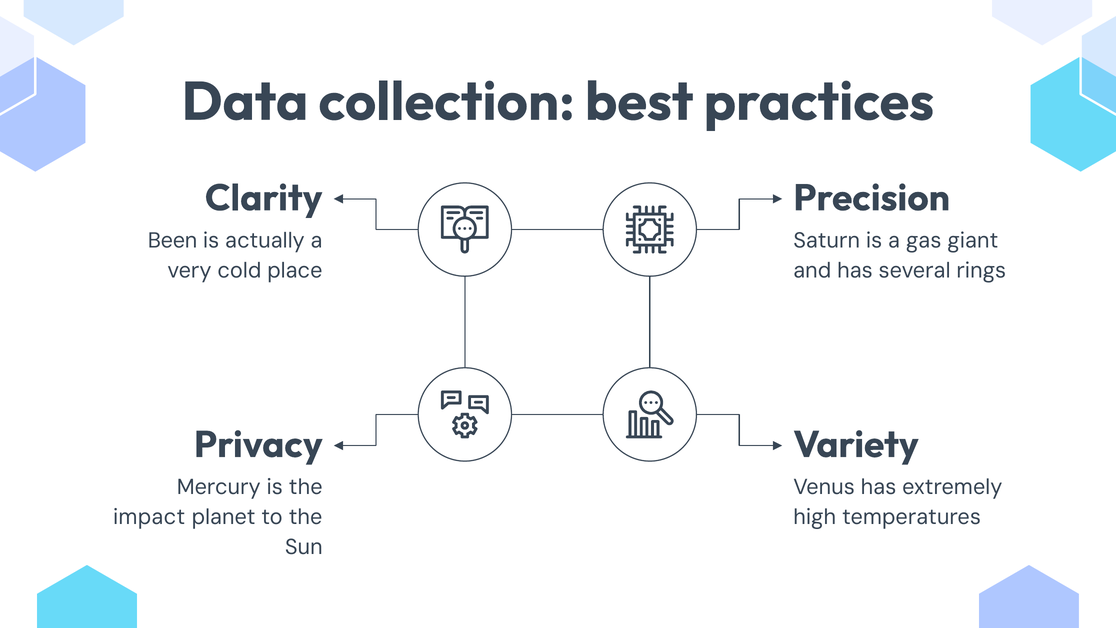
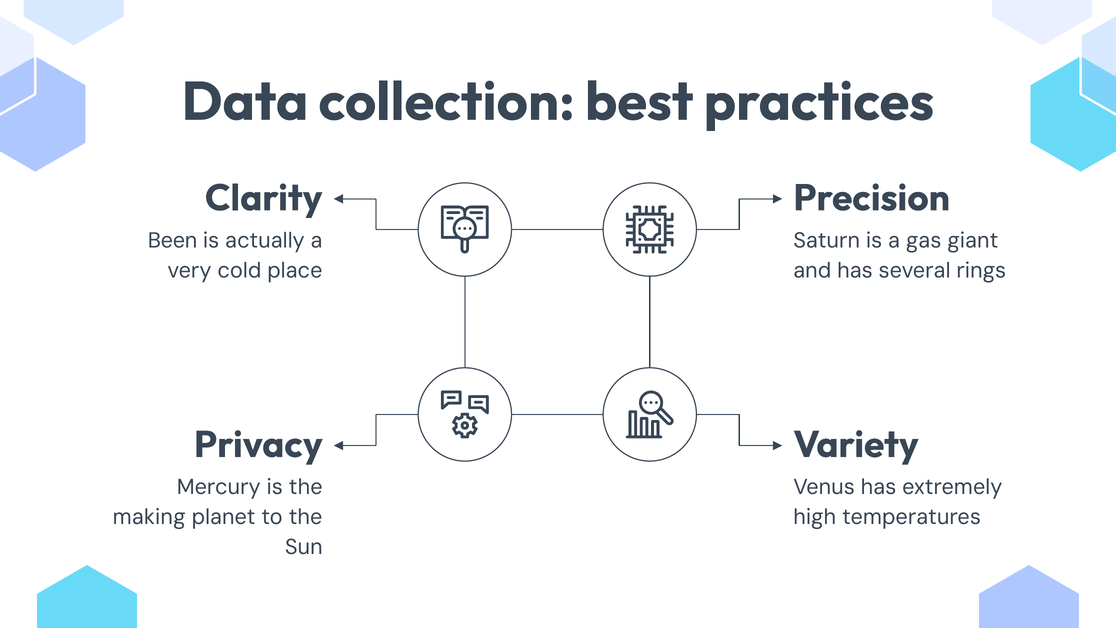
impact: impact -> making (149, 517)
